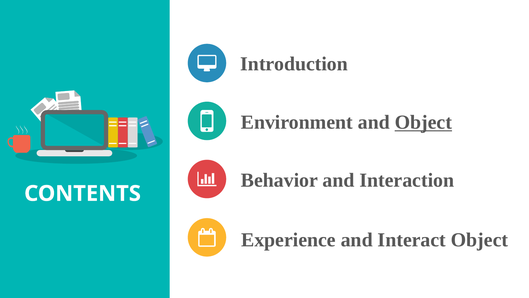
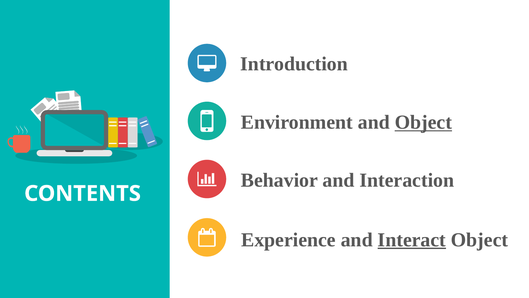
Interact underline: none -> present (412, 239)
